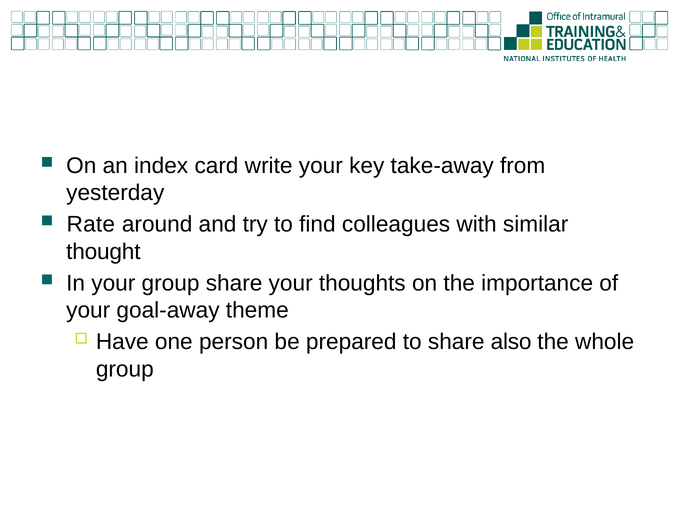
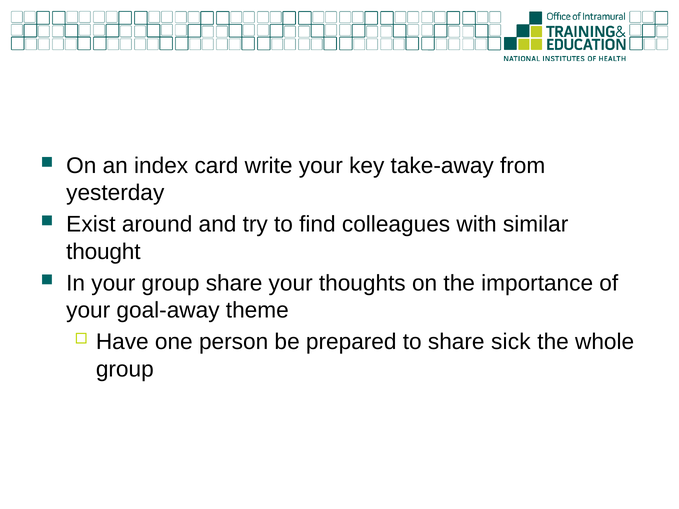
Rate: Rate -> Exist (91, 225)
also: also -> sick (511, 342)
